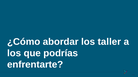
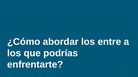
taller: taller -> entre (109, 42)
